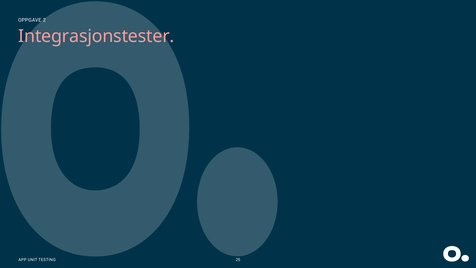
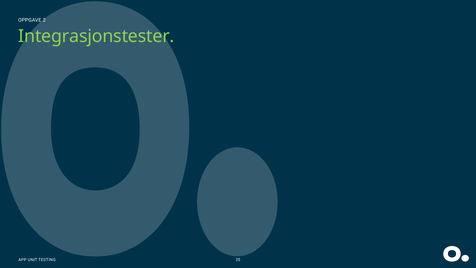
Integrasjonstester colour: pink -> light green (96, 36)
